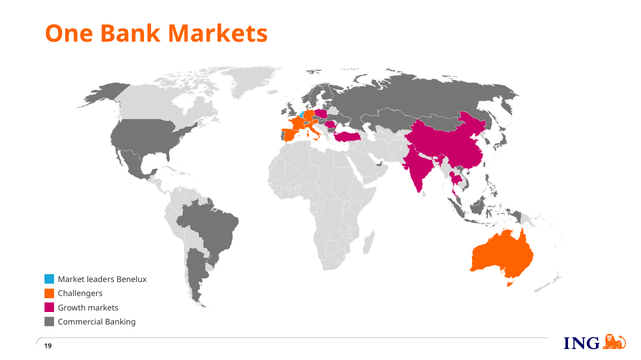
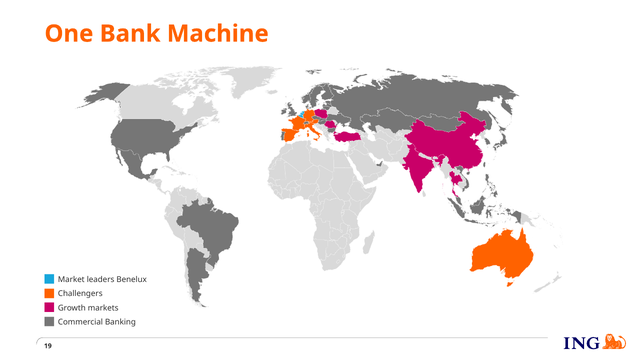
Bank Markets: Markets -> Machine (218, 34)
